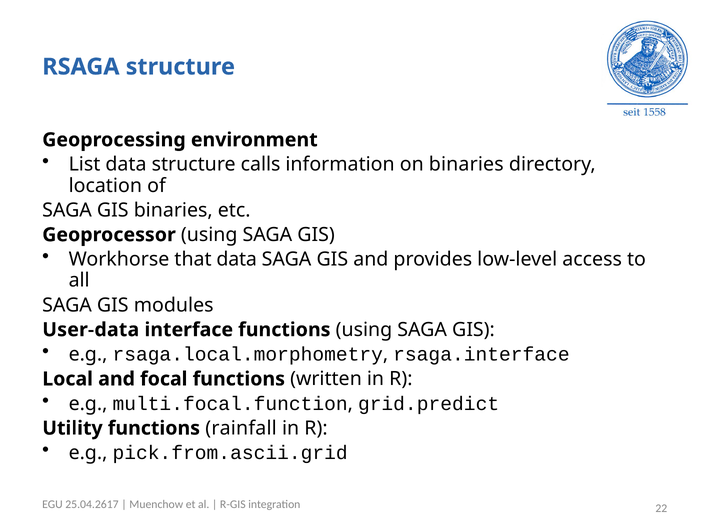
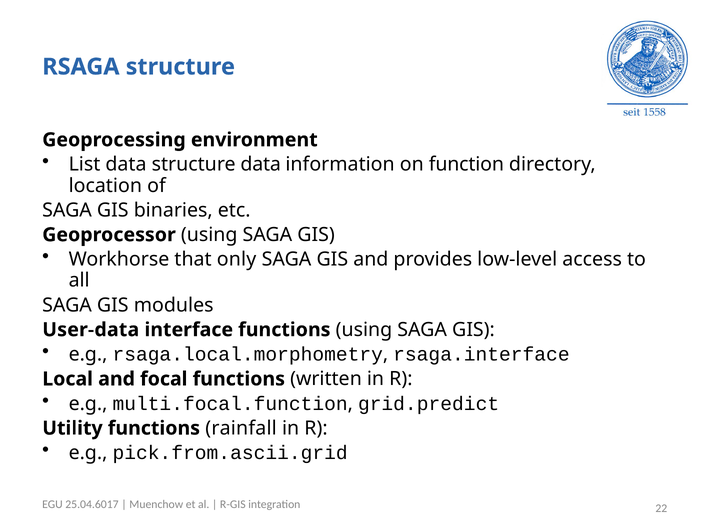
structure calls: calls -> data (261, 164)
on binaries: binaries -> function (466, 164)
that data: data -> only (237, 259)
25.04.2617: 25.04.2617 -> 25.04.6017 (92, 504)
